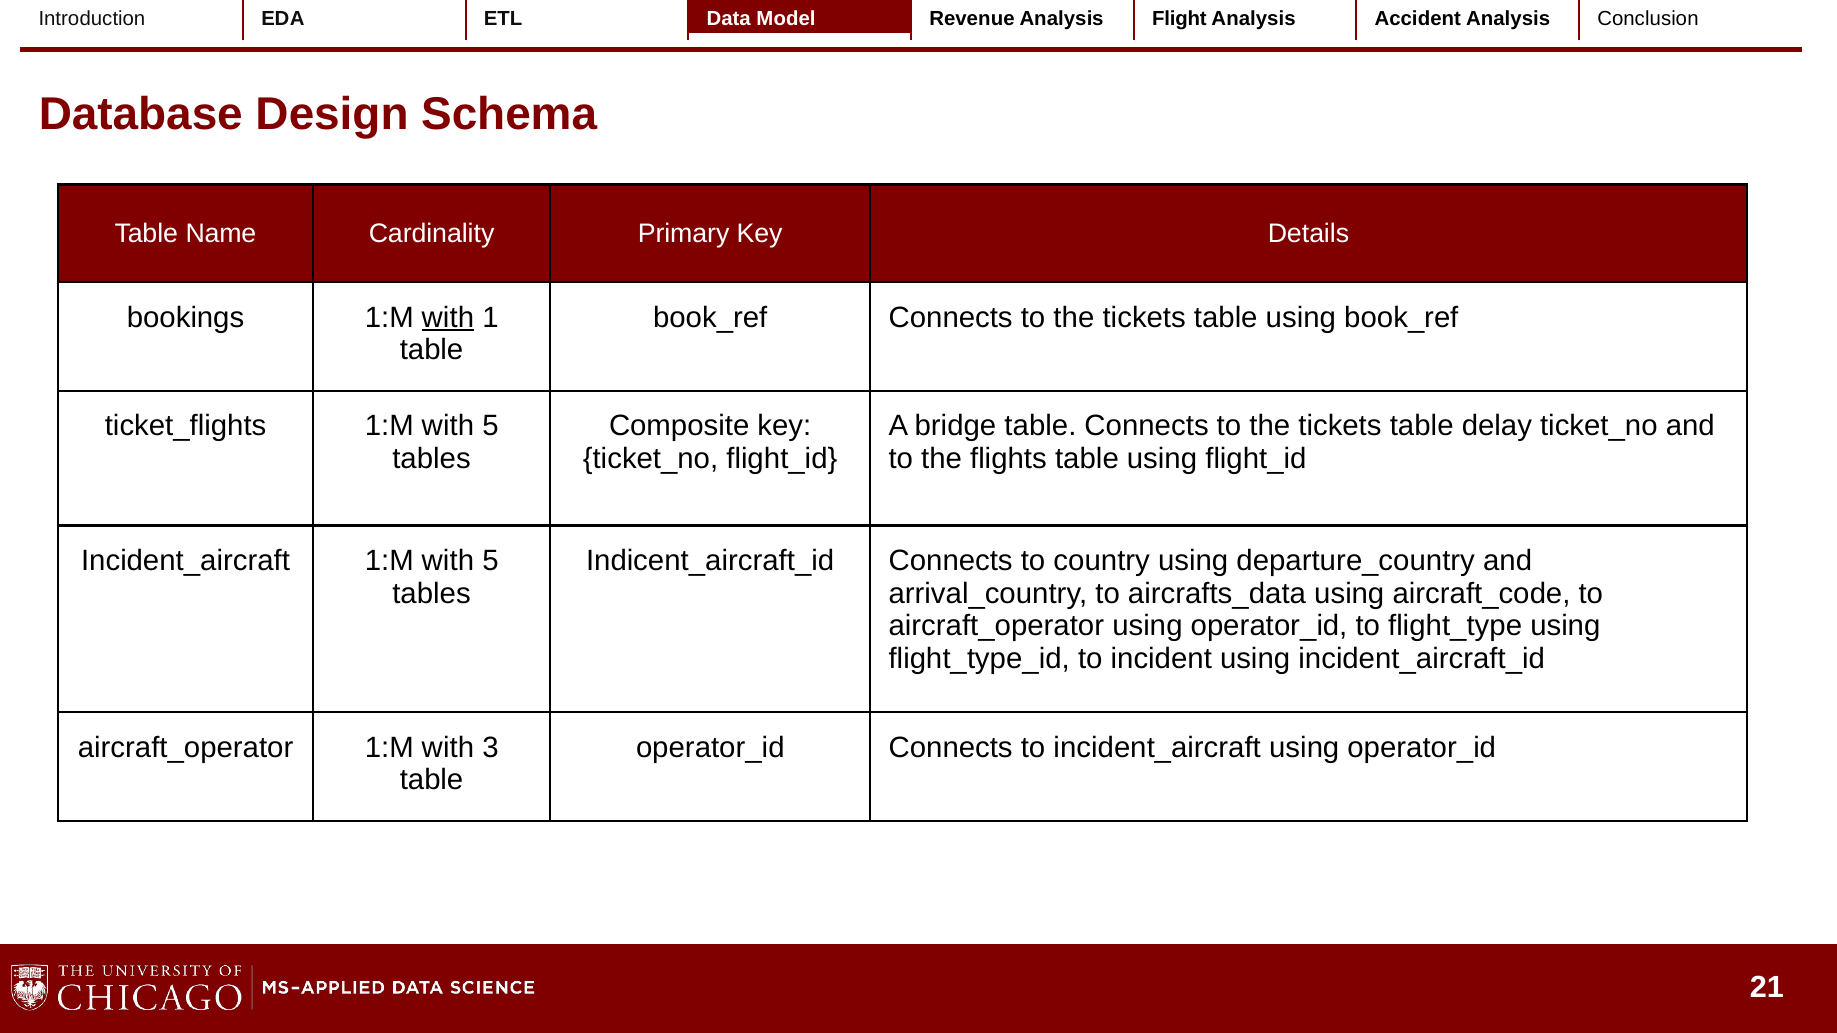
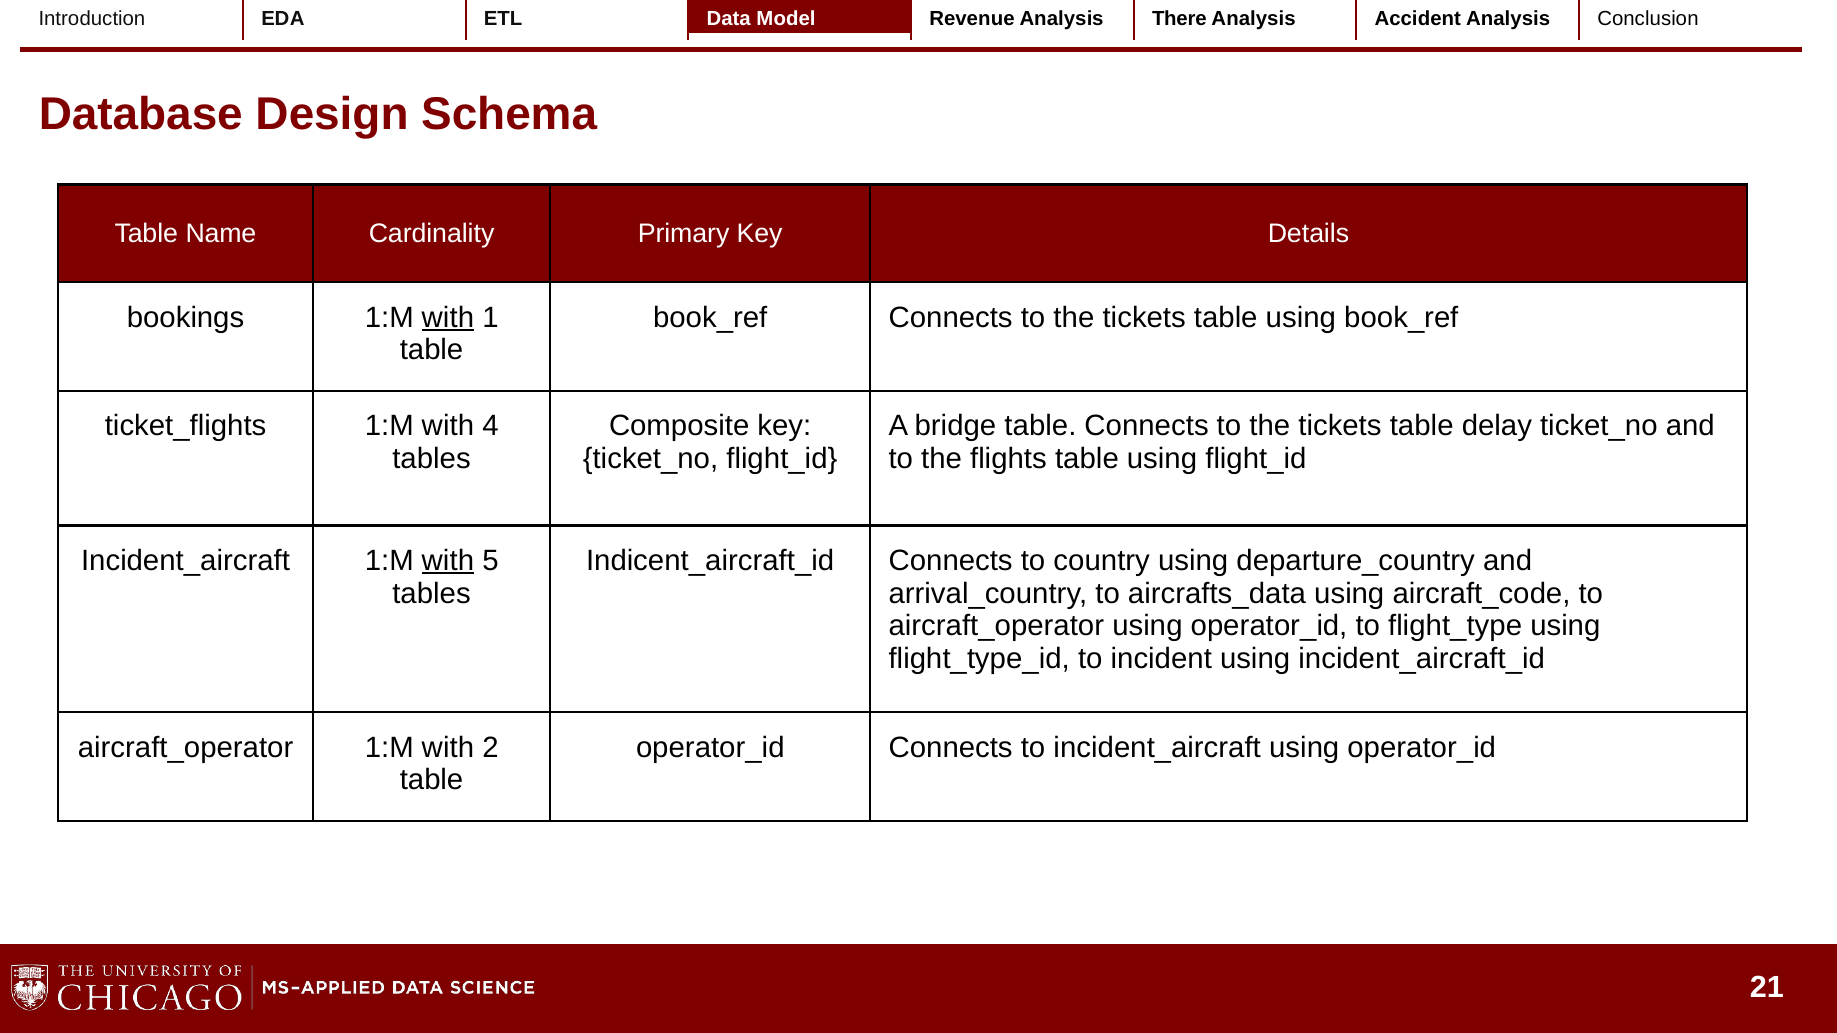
Flight: Flight -> There (1179, 18)
5: 5 -> 4 (490, 426)
with underline: none -> present (448, 561)
3: 3 -> 2 (490, 748)
